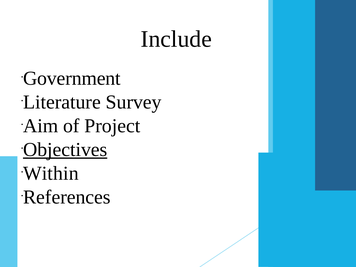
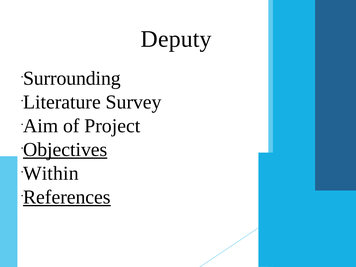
Include: Include -> Deputy (176, 39)
Government: Government -> Surrounding (72, 78)
References underline: none -> present (67, 197)
